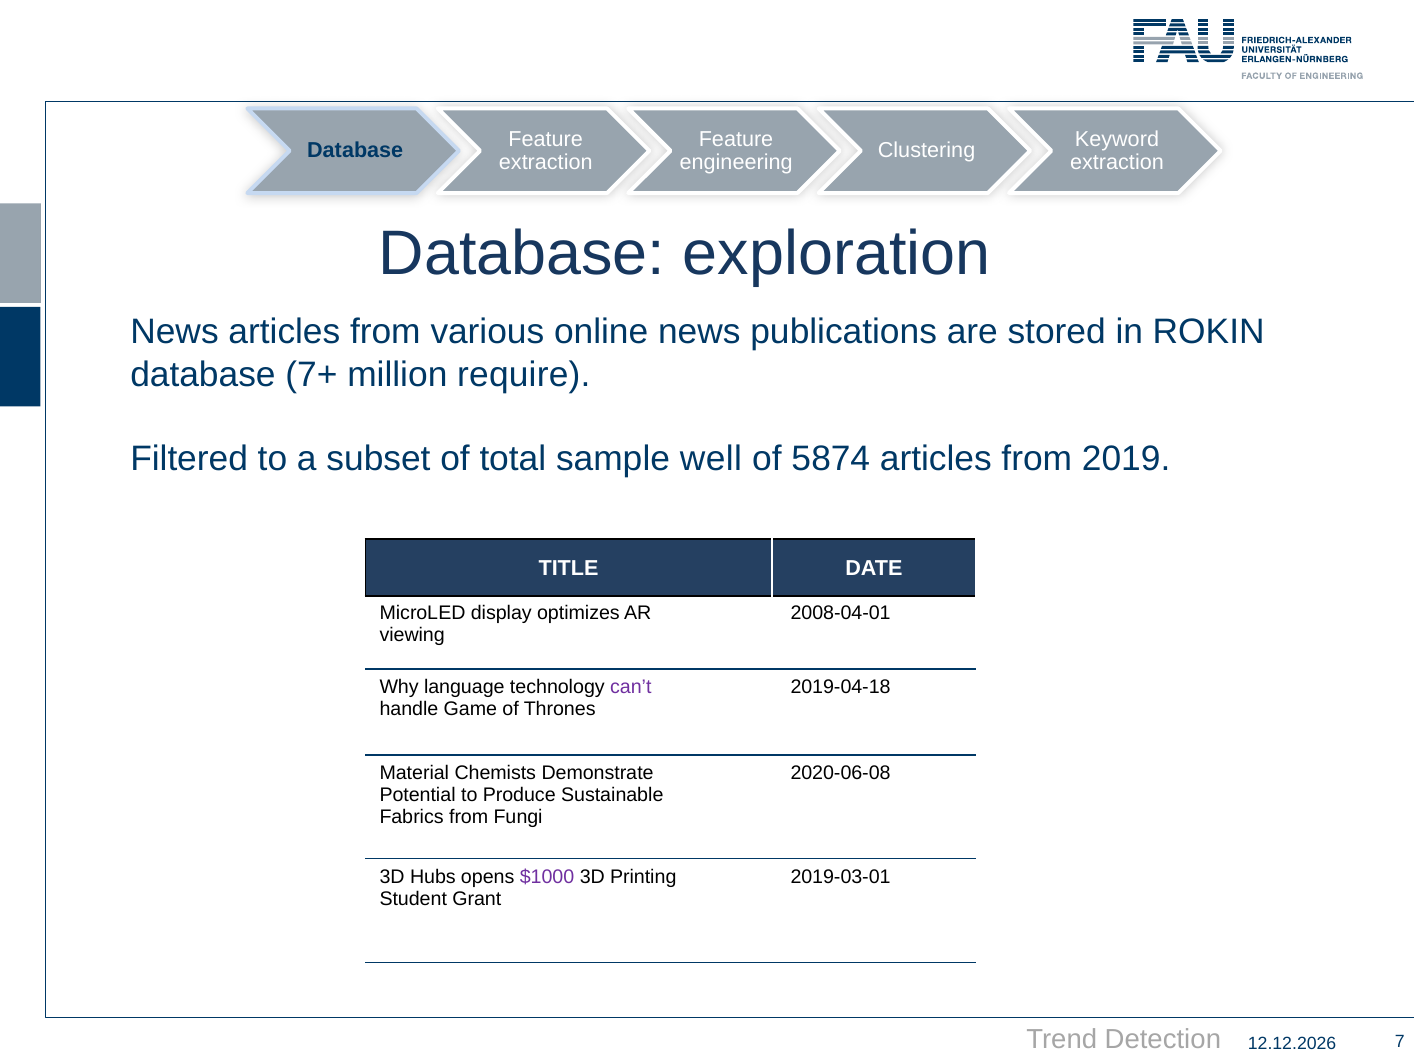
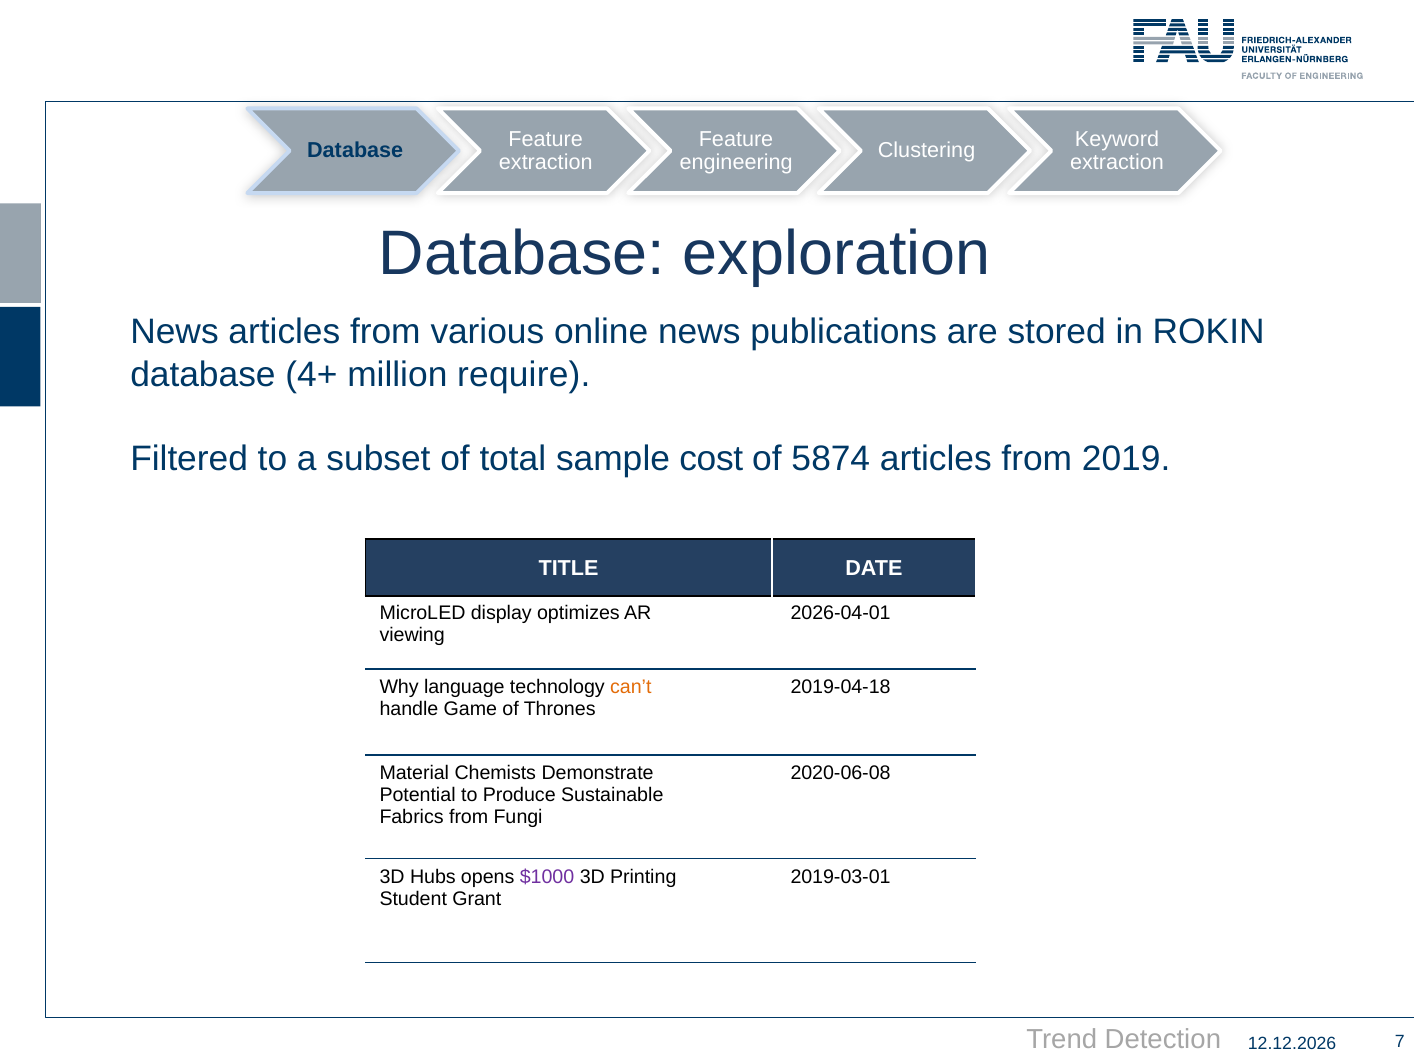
7+: 7+ -> 4+ (311, 375)
well: well -> cost (711, 459)
2008-04-01: 2008-04-01 -> 2026-04-01 (841, 614)
can’t colour: purple -> orange (631, 687)
